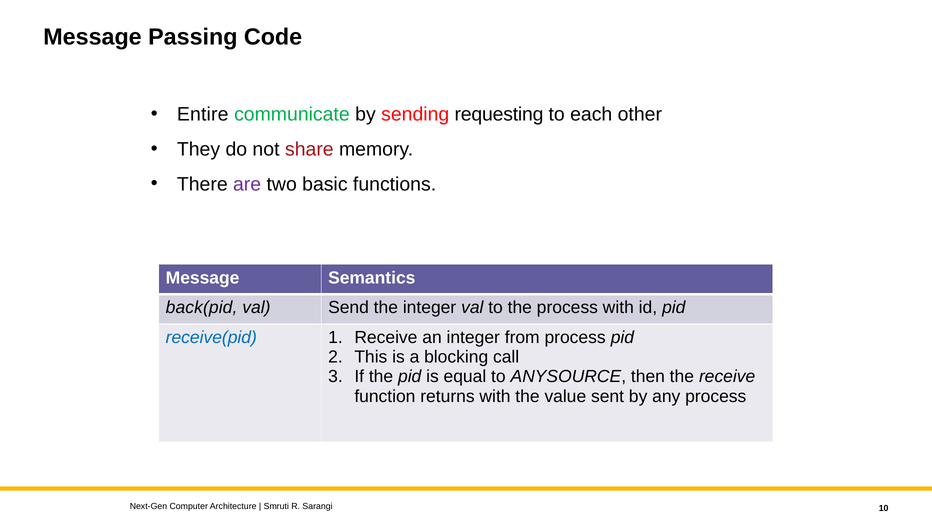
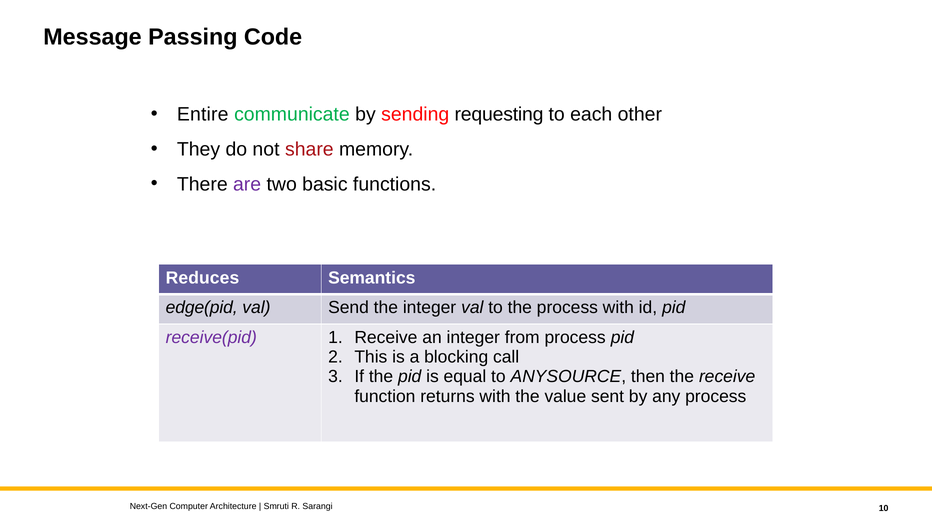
Message: Message -> Reduces (202, 278)
back(pid: back(pid -> edge(pid (202, 308)
receive(pid colour: blue -> purple (211, 338)
